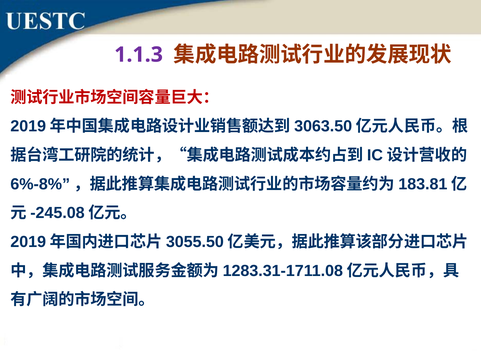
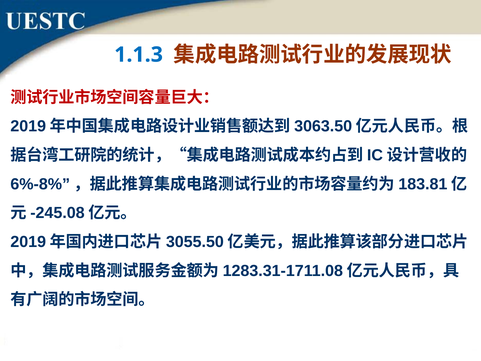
1.1.3 colour: purple -> blue (139, 55)
